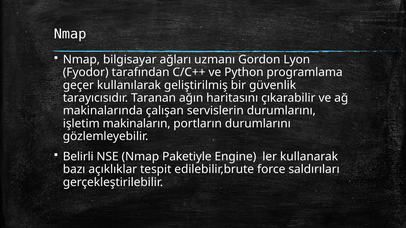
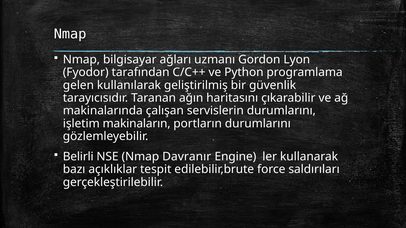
geçer: geçer -> gelen (78, 85)
Paketiyle: Paketiyle -> Davranır (187, 157)
